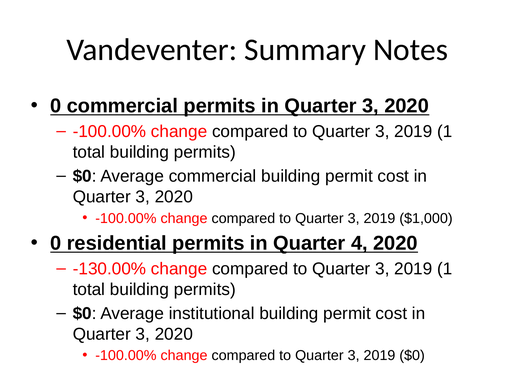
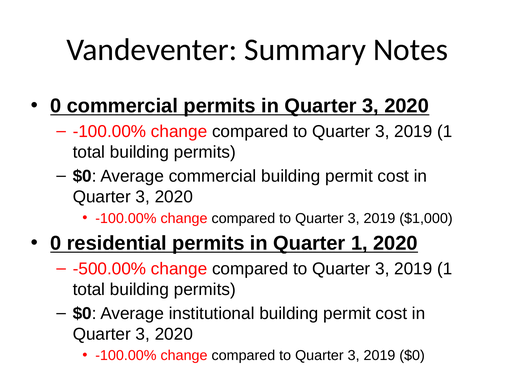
Quarter 4: 4 -> 1 (359, 243)
-130.00%: -130.00% -> -500.00% (109, 269)
